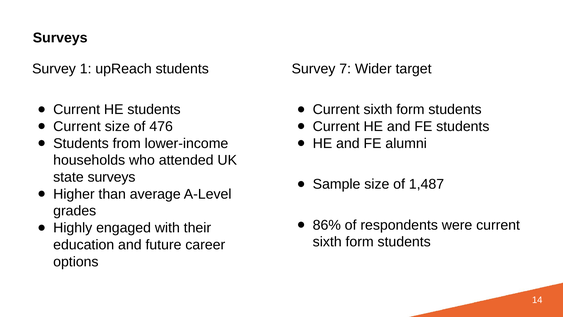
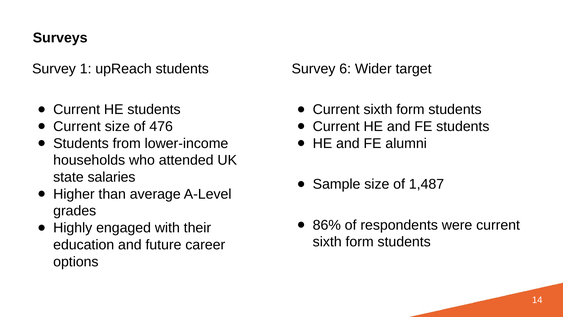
7: 7 -> 6 (345, 69)
state surveys: surveys -> salaries (112, 177)
